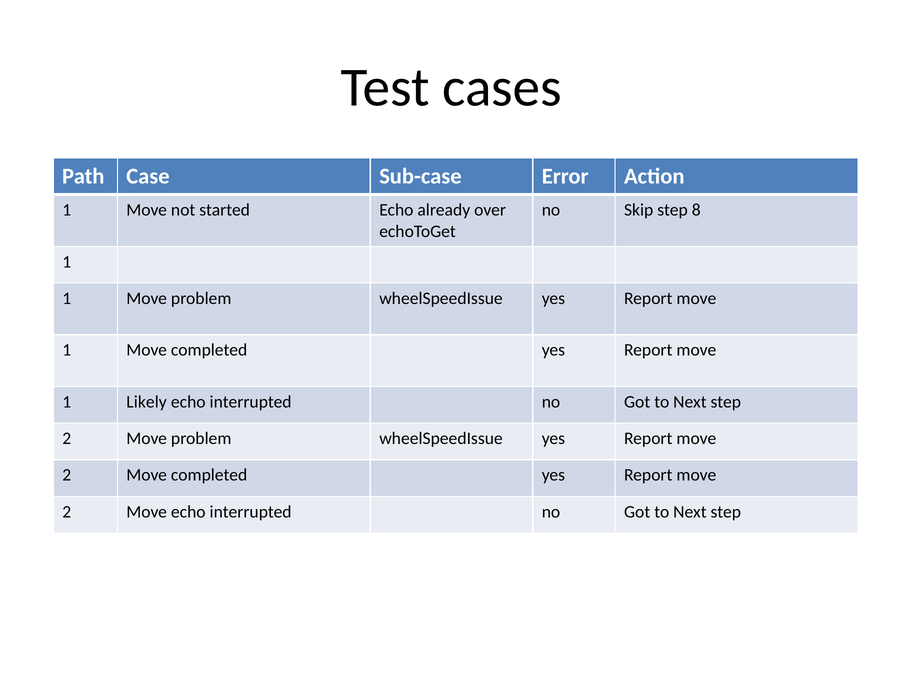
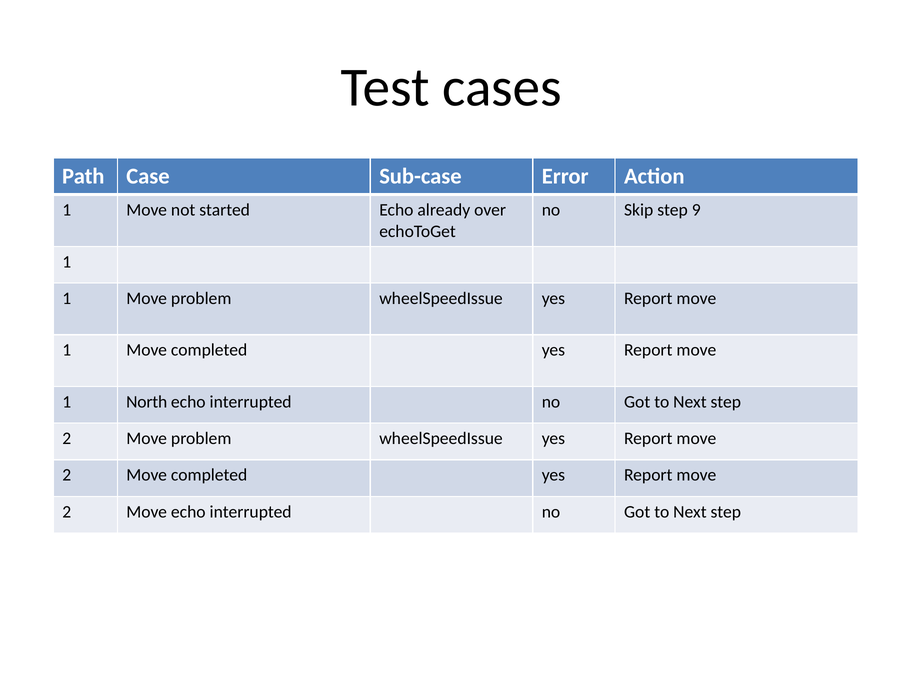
8: 8 -> 9 (696, 210)
Likely: Likely -> North (147, 402)
